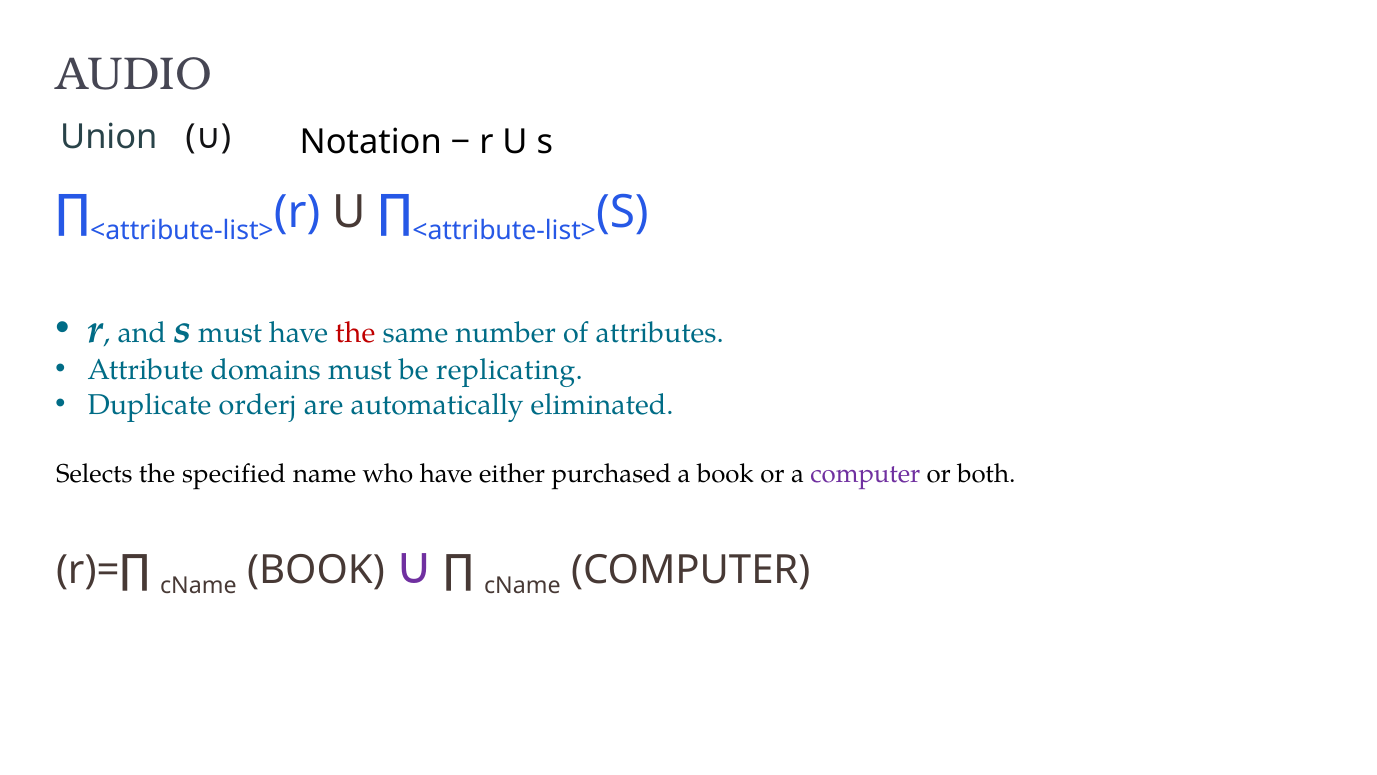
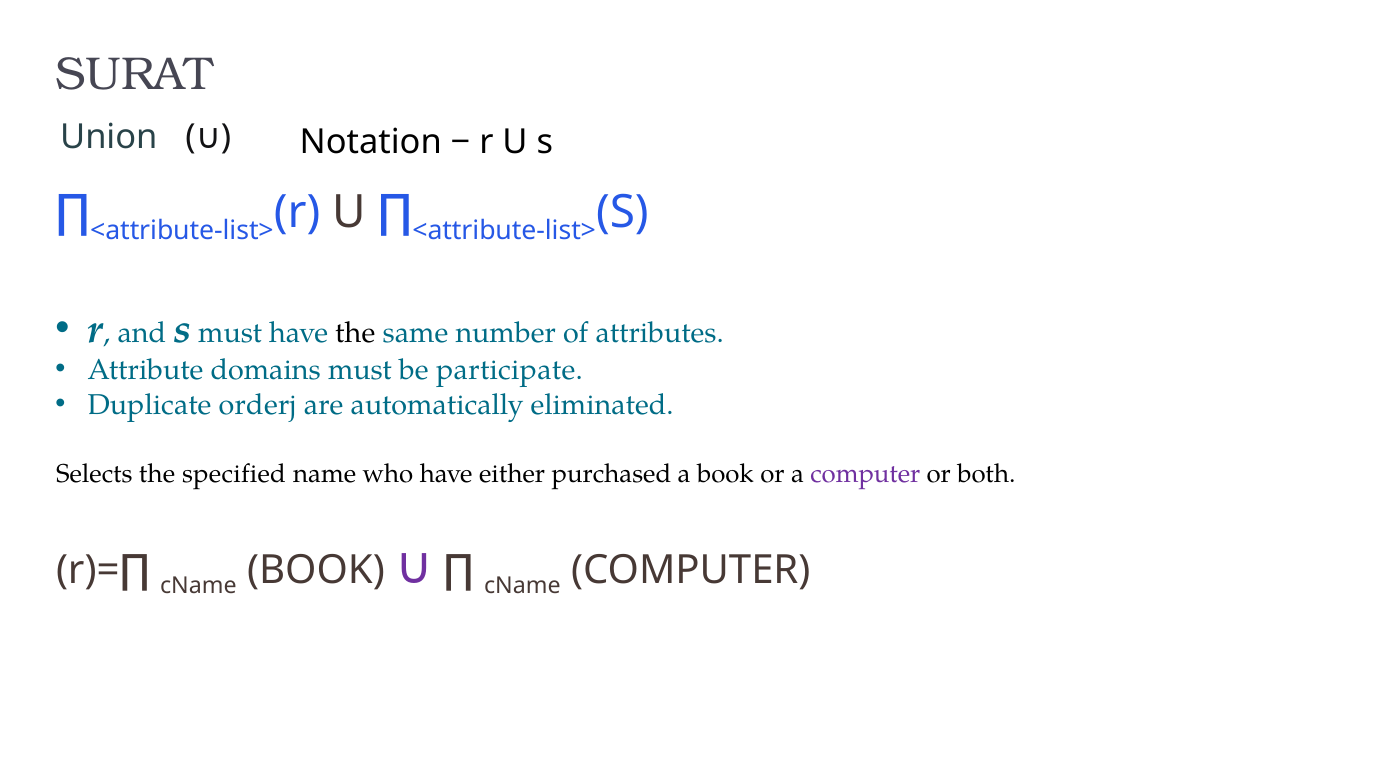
AUDIO: AUDIO -> SURAT (134, 74)
the colour: red -> black (355, 333)
replicating: replicating -> participate (509, 370)
